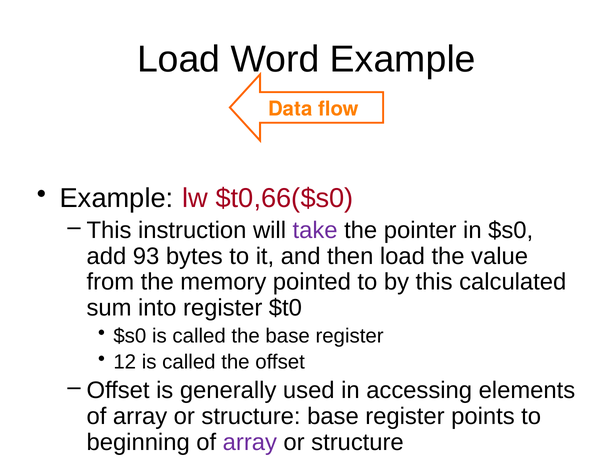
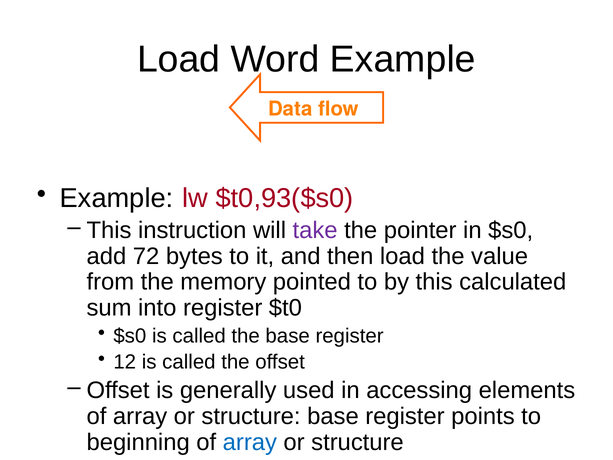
$t0,66($s0: $t0,66($s0 -> $t0,93($s0 (285, 198)
93: 93 -> 72 (146, 256)
array colour: purple -> blue (250, 442)
